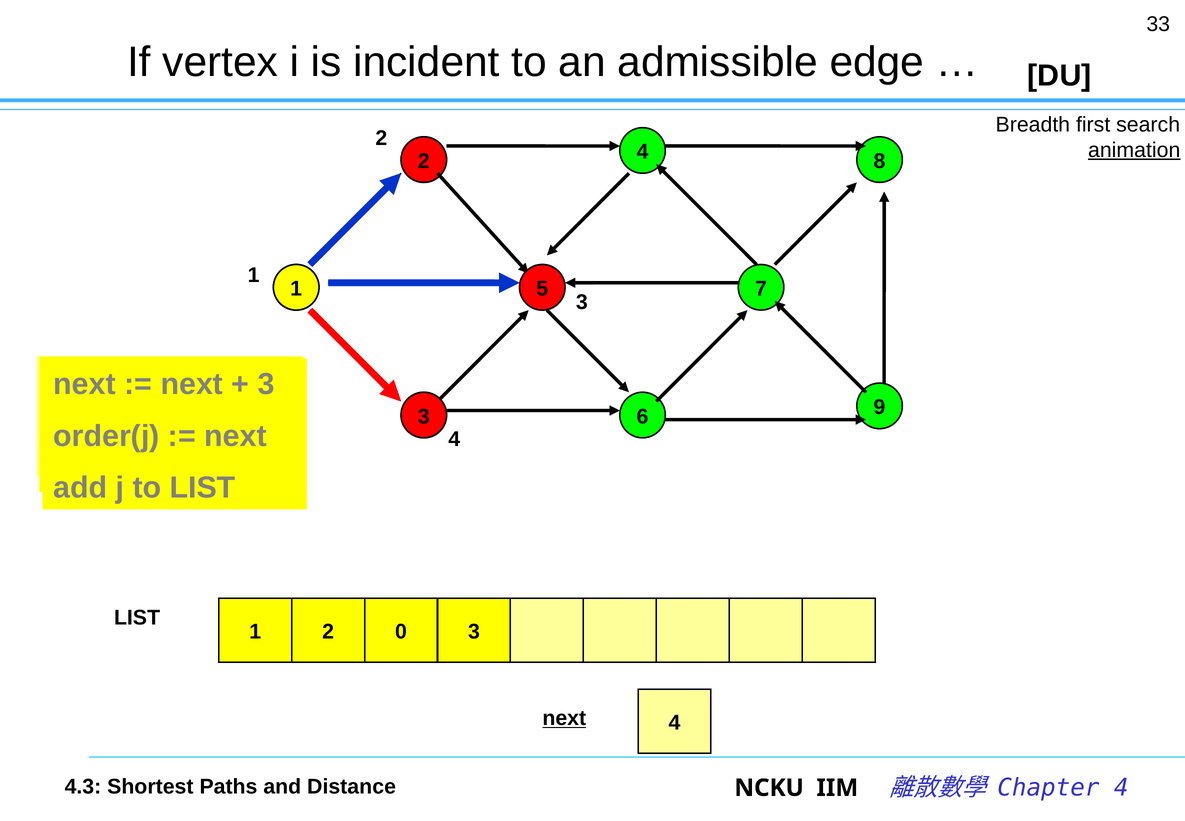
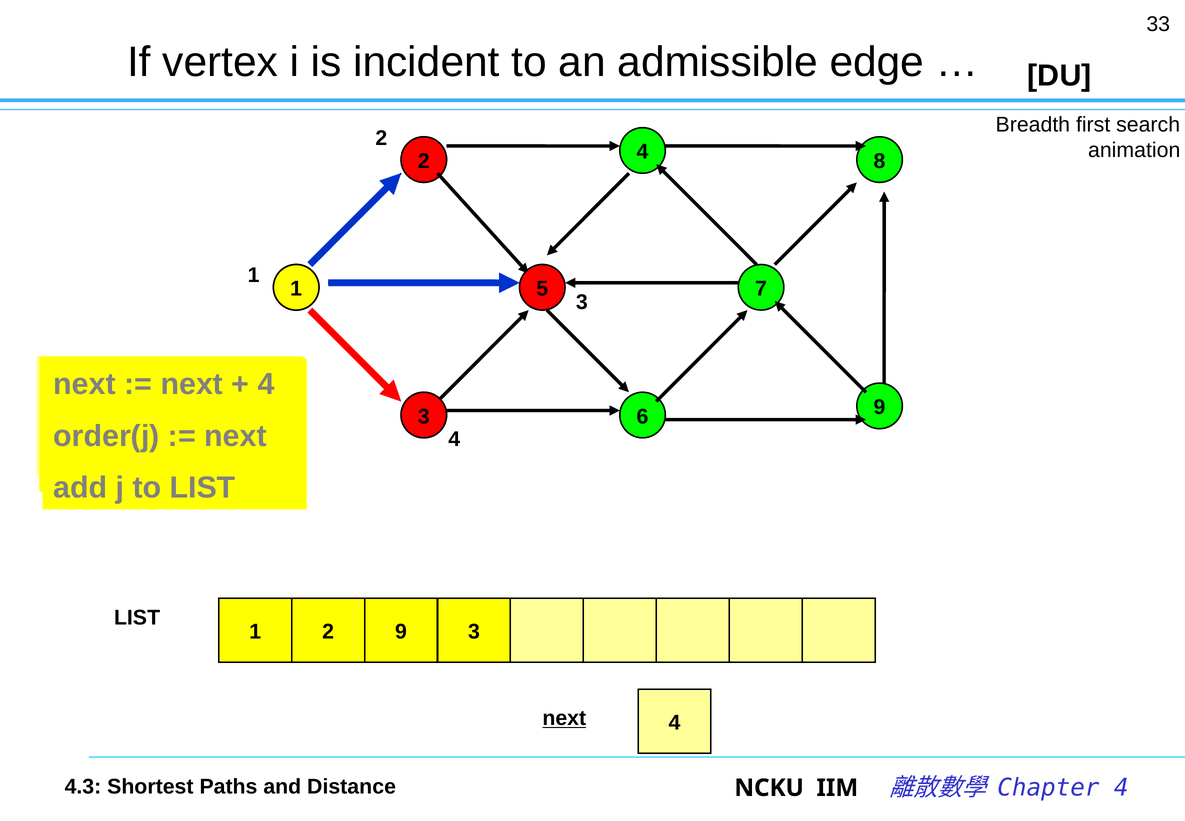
animation underline: present -> none (1134, 150)
3: 3 -> 4 (266, 384)
2 0: 0 -> 9 (401, 631)
